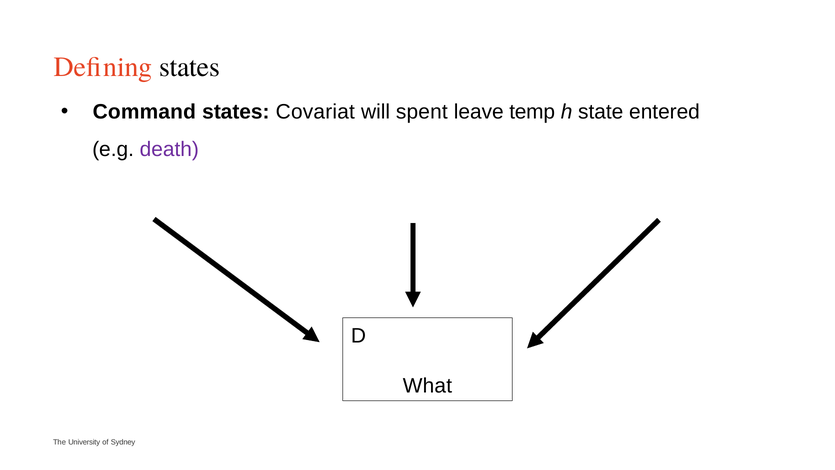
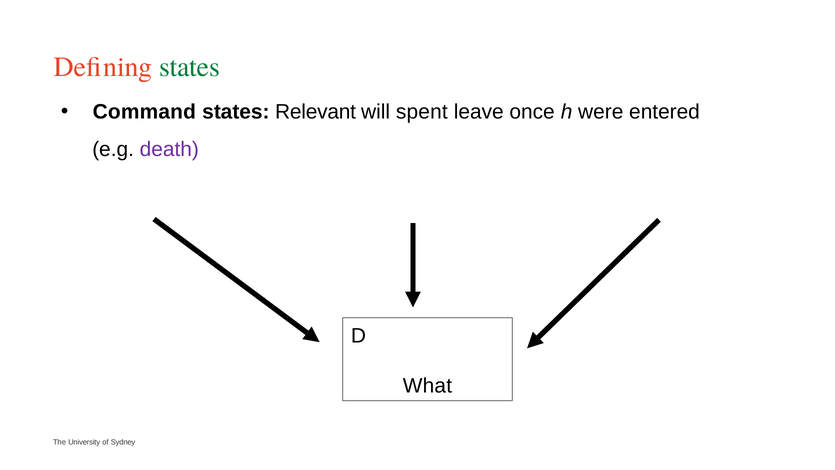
states colour: black -> green (189, 67)
Covariat: Covariat -> Relevant (316, 112)
temp: temp -> once (532, 112)
state: state -> were (601, 112)
